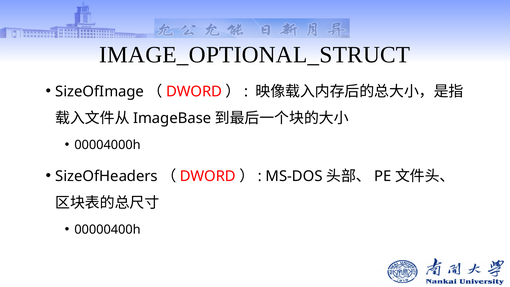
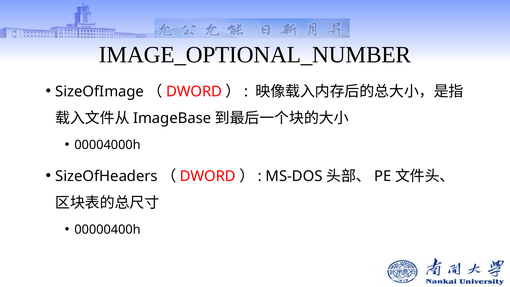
IMAGE_OPTIONAL_STRUCT: IMAGE_OPTIONAL_STRUCT -> IMAGE_OPTIONAL_NUMBER (255, 55)
